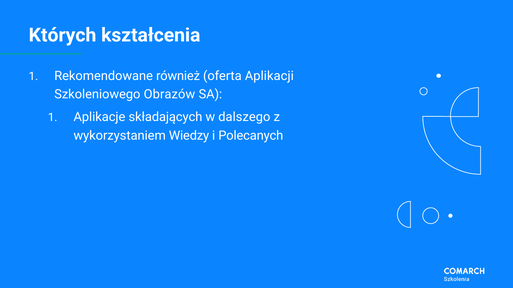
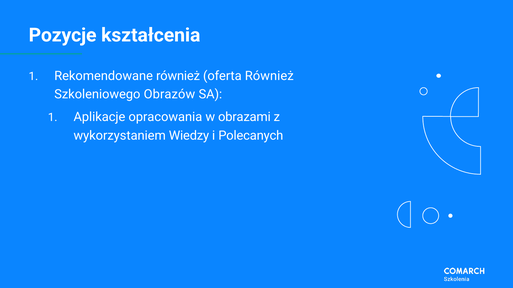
Których: Których -> Pozycje (63, 35)
oferta Aplikacji: Aplikacji -> Również (269, 76)
składających: składających -> opracowania (165, 117)
dalszego: dalszego -> obrazami (244, 117)
